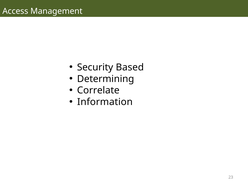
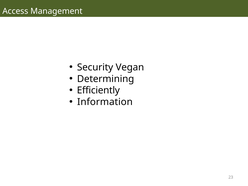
Based: Based -> Vegan (130, 67)
Correlate: Correlate -> Efficiently (98, 90)
